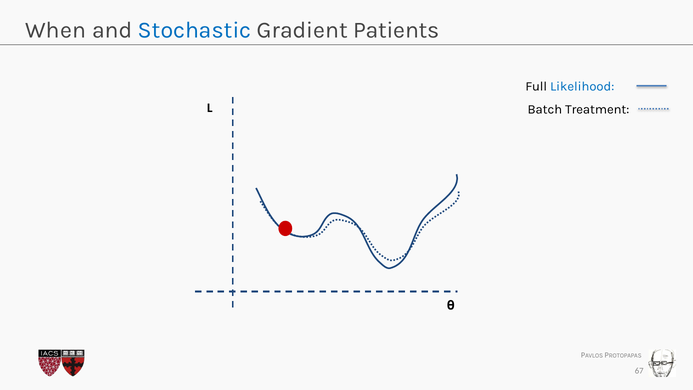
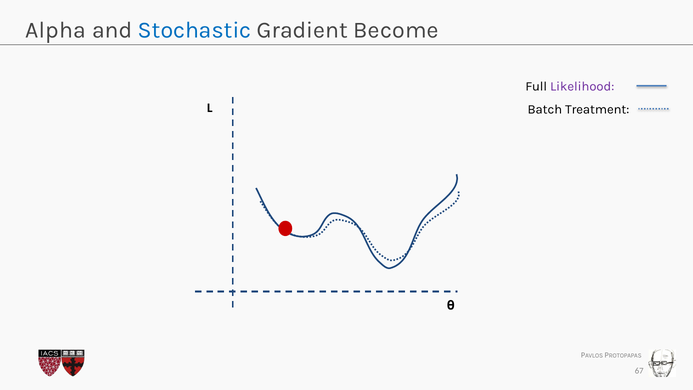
When: When -> Alpha (56, 30)
Patients: Patients -> Become (396, 30)
Likelihood colour: blue -> purple (582, 86)
